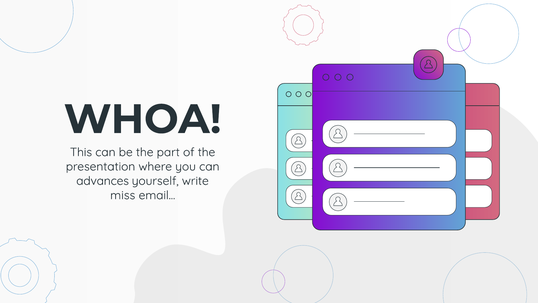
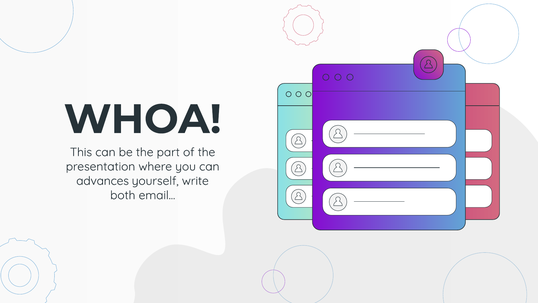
miss: miss -> both (123, 195)
